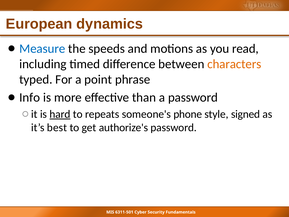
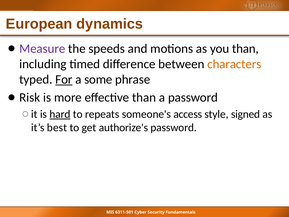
Measure colour: blue -> purple (42, 49)
you read: read -> than (245, 49)
For underline: none -> present (64, 79)
point: point -> some (98, 79)
Info: Info -> Risk (30, 97)
phone: phone -> access (188, 114)
